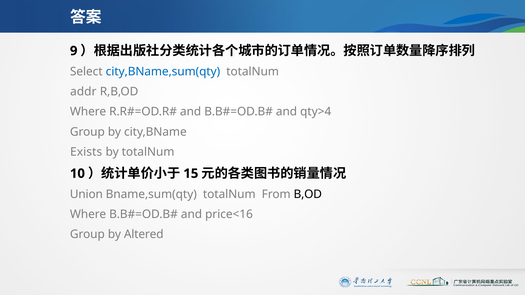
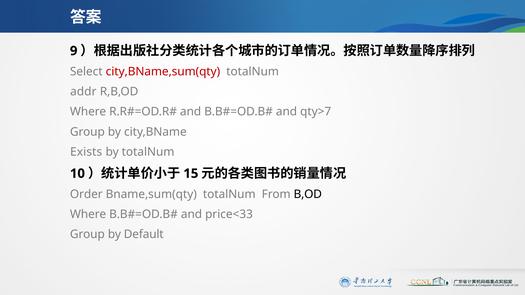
city,BName,sum(qty colour: blue -> red (163, 72)
qty>4: qty>4 -> qty>7 (316, 112)
Union: Union -> Order (86, 194)
price<16: price<16 -> price<33 (229, 215)
Altered: Altered -> Default (144, 235)
